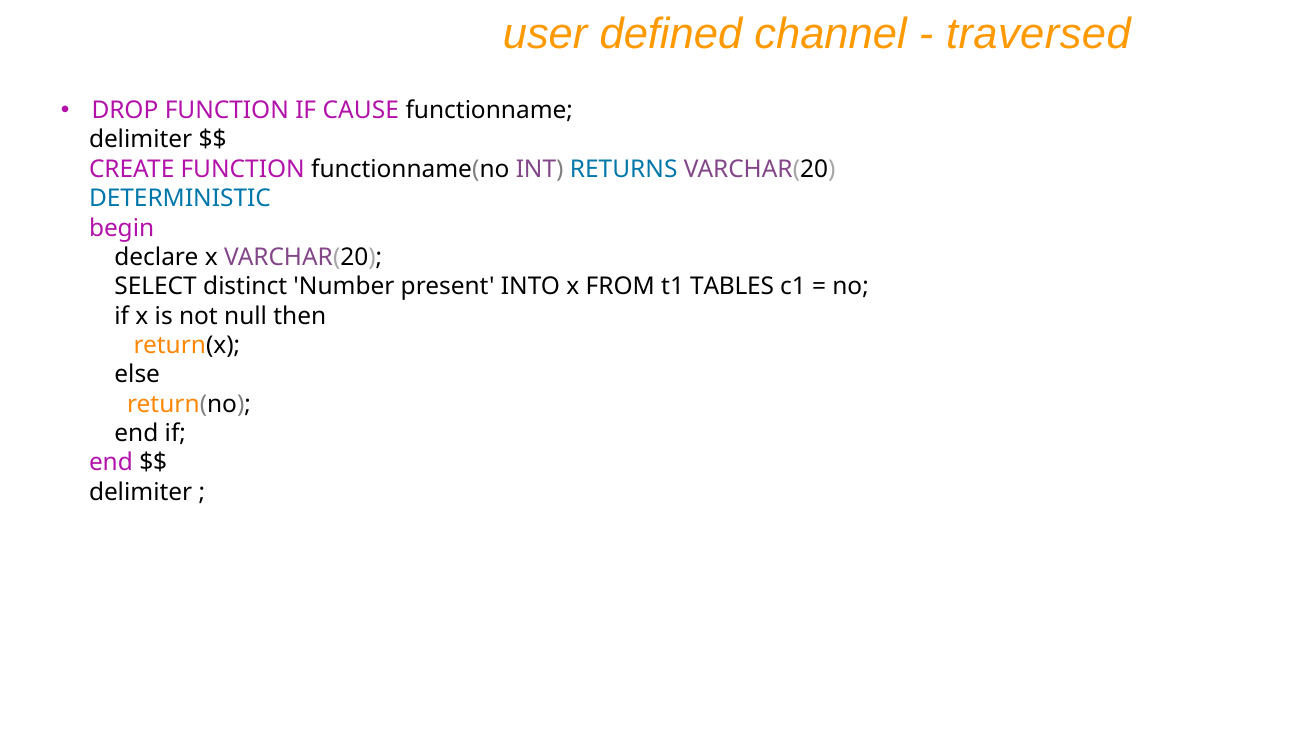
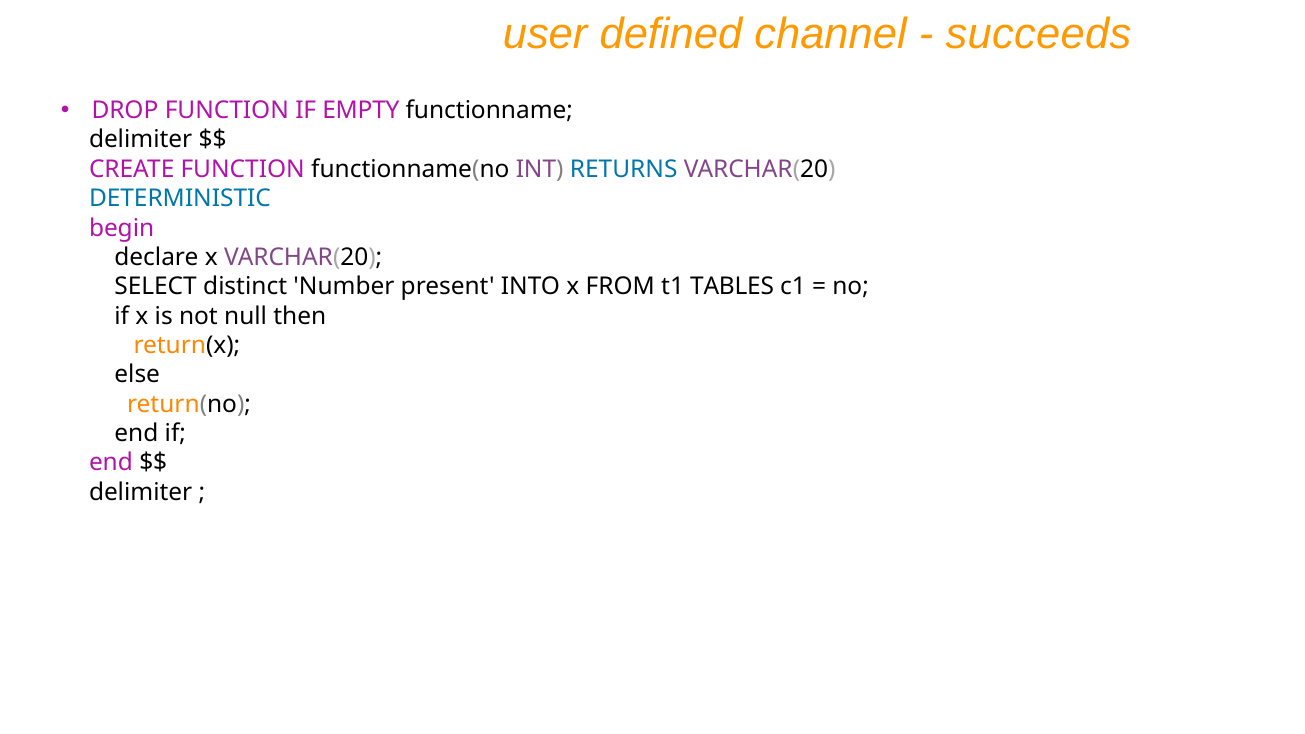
traversed: traversed -> succeeds (1038, 34)
CAUSE: CAUSE -> EMPTY (361, 111)
